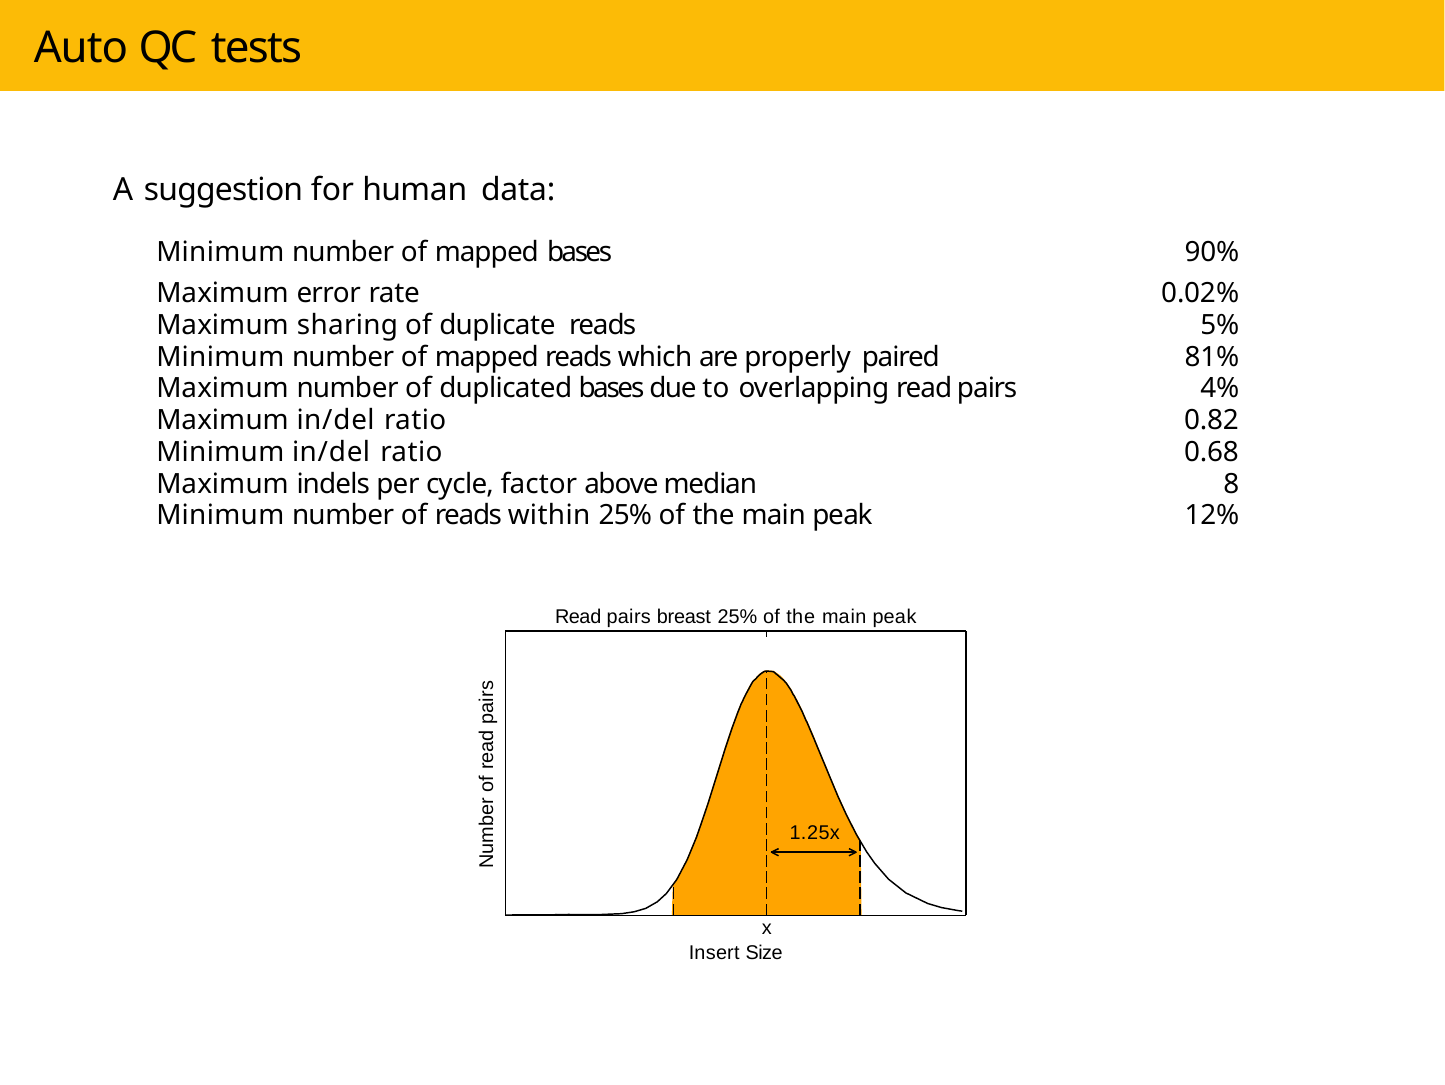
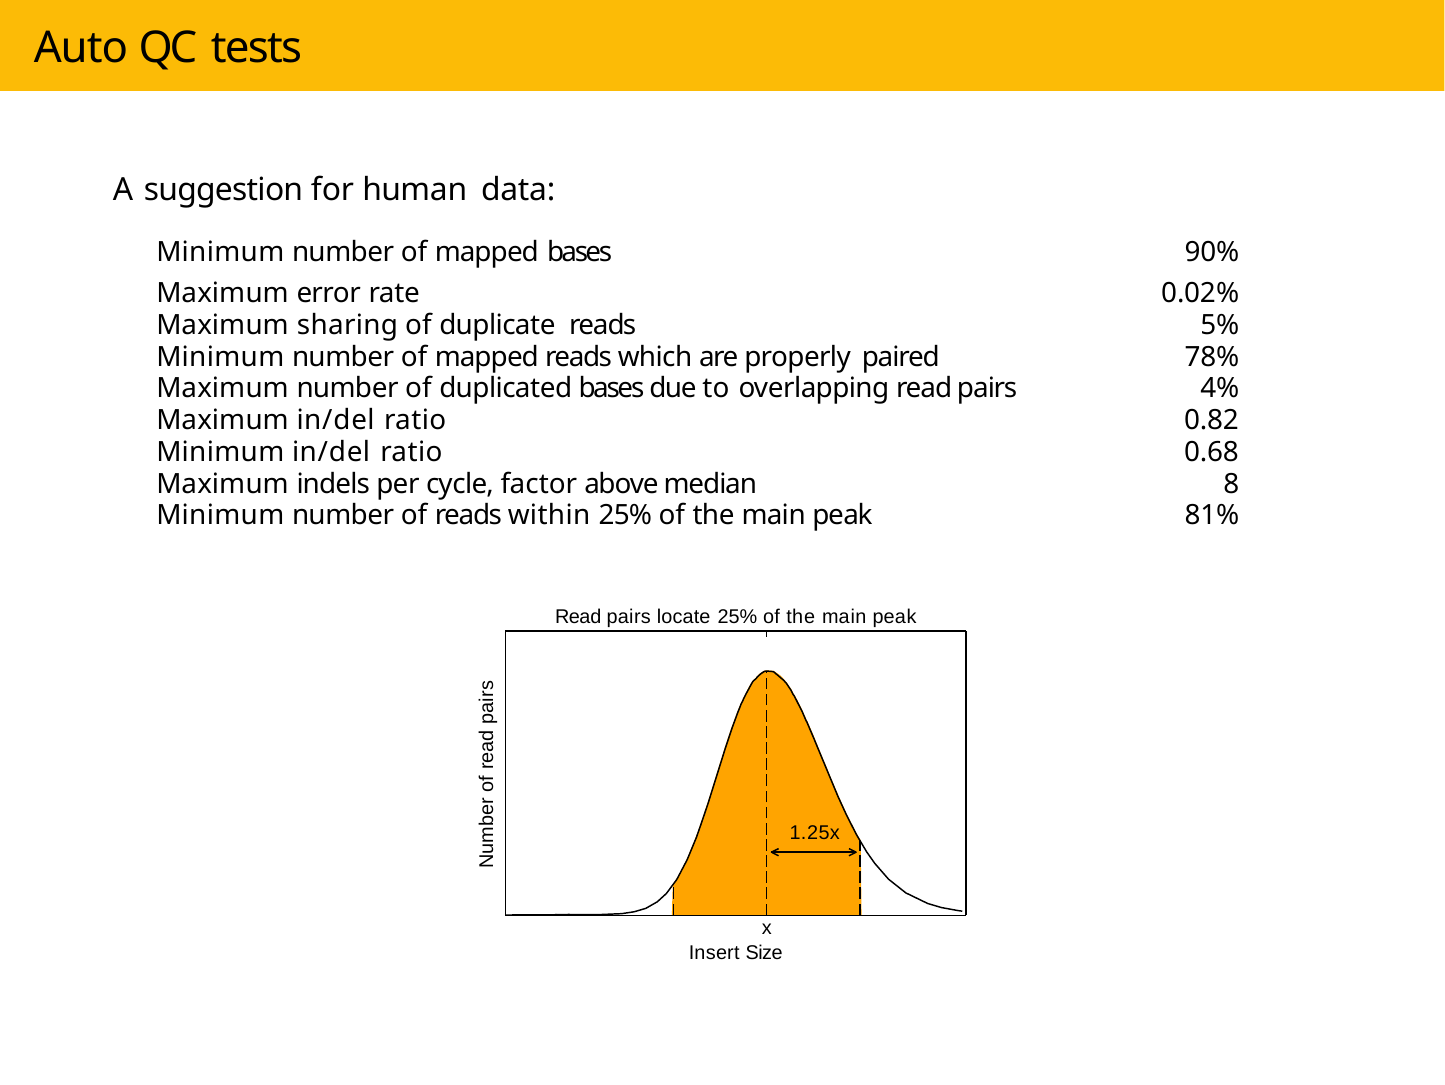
81%: 81% -> 78% (1212, 357)
12%: 12% -> 81% (1212, 515)
breast: breast -> locate (684, 617)
